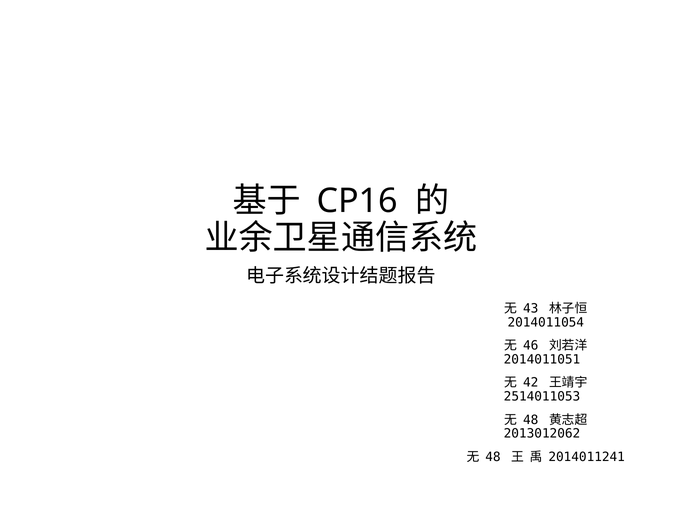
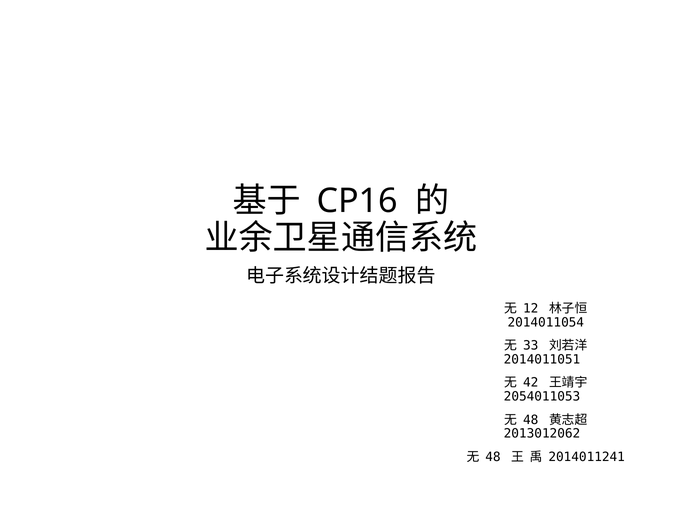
43: 43 -> 12 (531, 309)
46: 46 -> 33 (531, 346)
2514011053: 2514011053 -> 2054011053 (542, 397)
